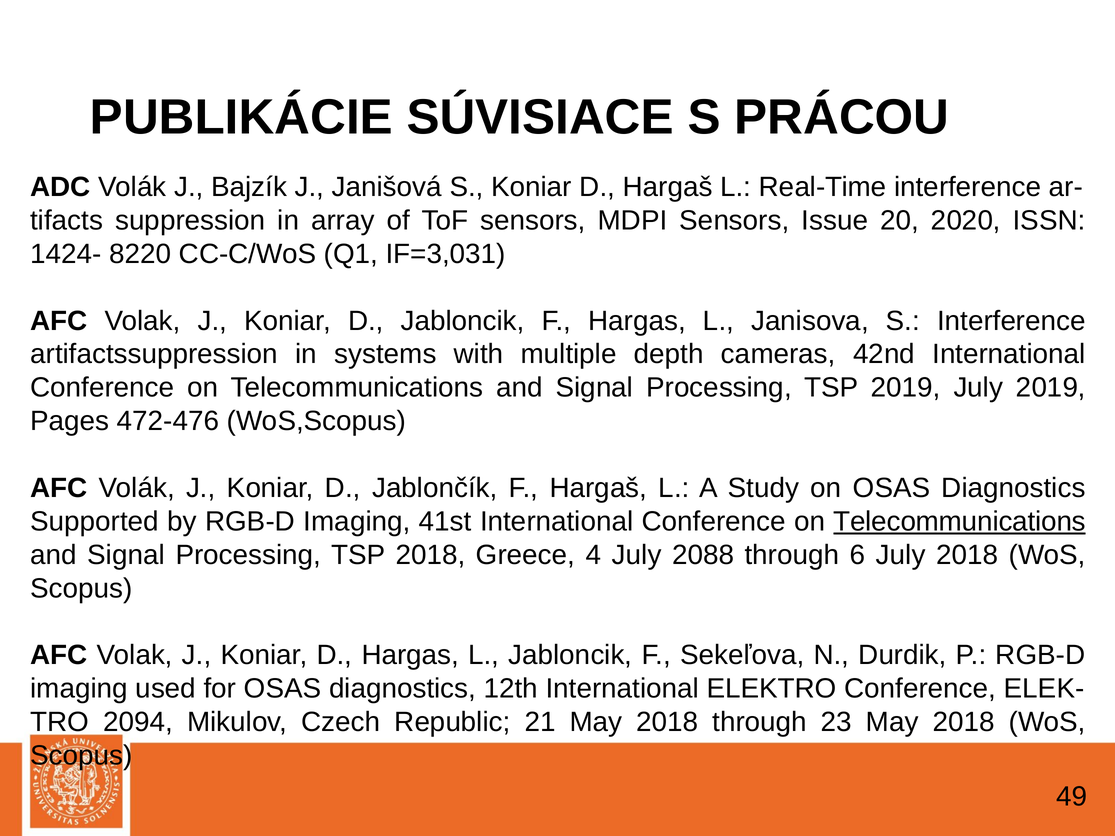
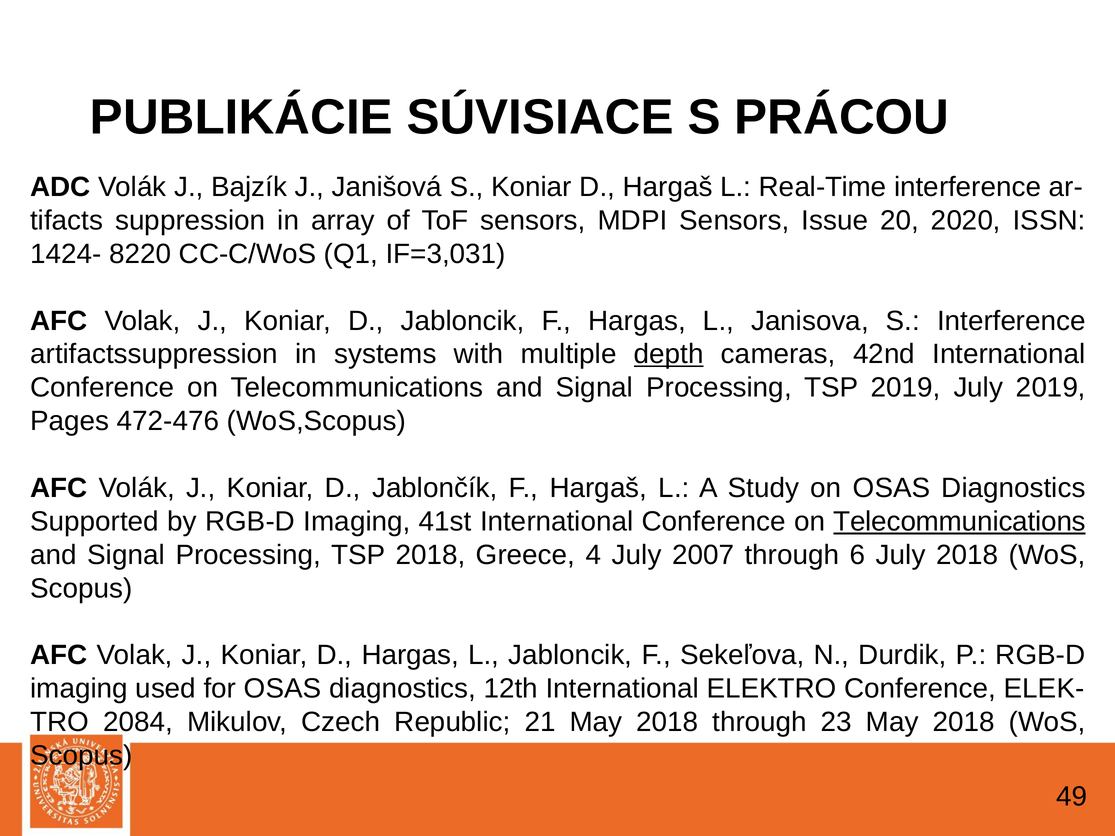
depth underline: none -> present (669, 354)
2088: 2088 -> 2007 (703, 555)
2094: 2094 -> 2084 (138, 722)
